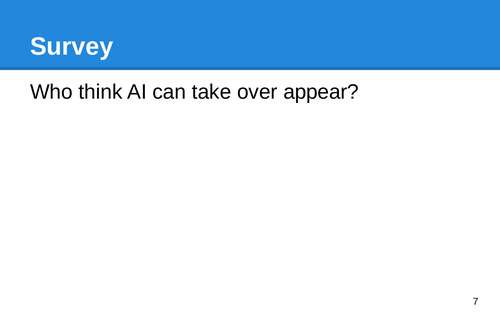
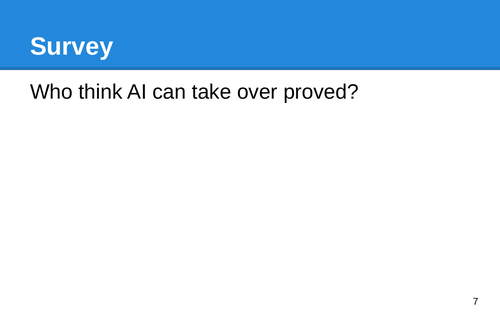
appear: appear -> proved (321, 92)
